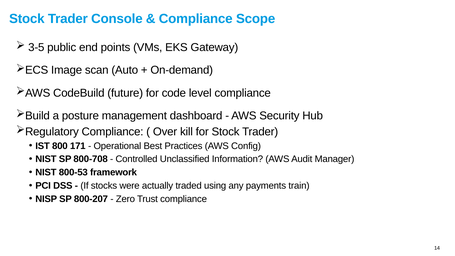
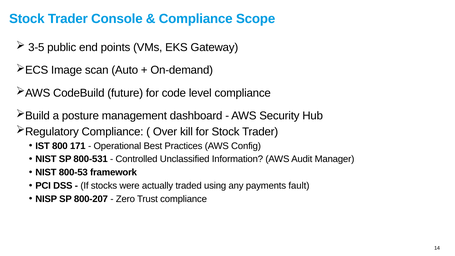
800-708: 800-708 -> 800-531 (91, 159)
train: train -> fault (299, 186)
